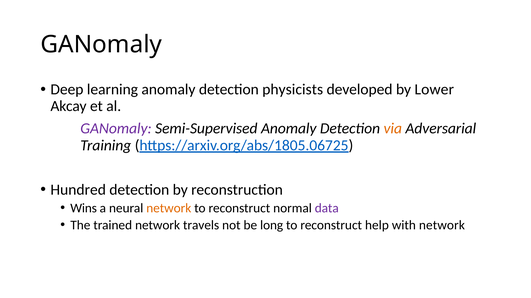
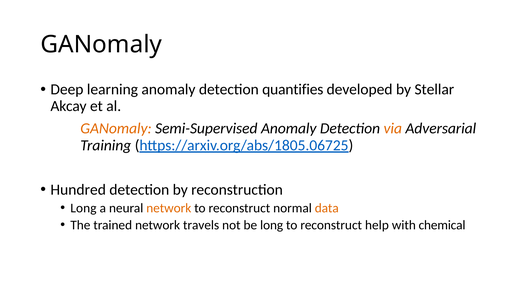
physicists: physicists -> quantifies (293, 90)
Lower: Lower -> Stellar (434, 90)
GANomaly colour: purple -> orange (116, 129)
Wins: Wins -> Long (83, 208)
data colour: purple -> orange (327, 208)
with network: network -> chemical (442, 226)
